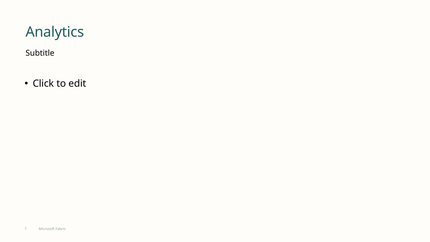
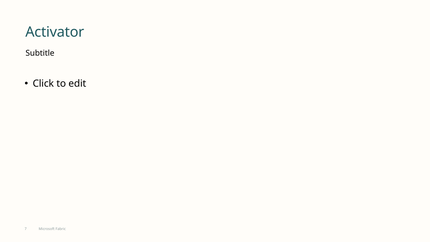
Analytics: Analytics -> Activator (55, 32)
